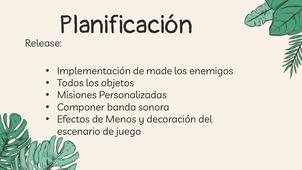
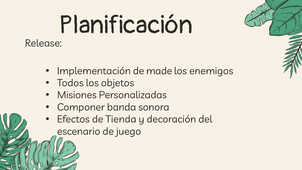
Menos: Menos -> Tienda (121, 119)
